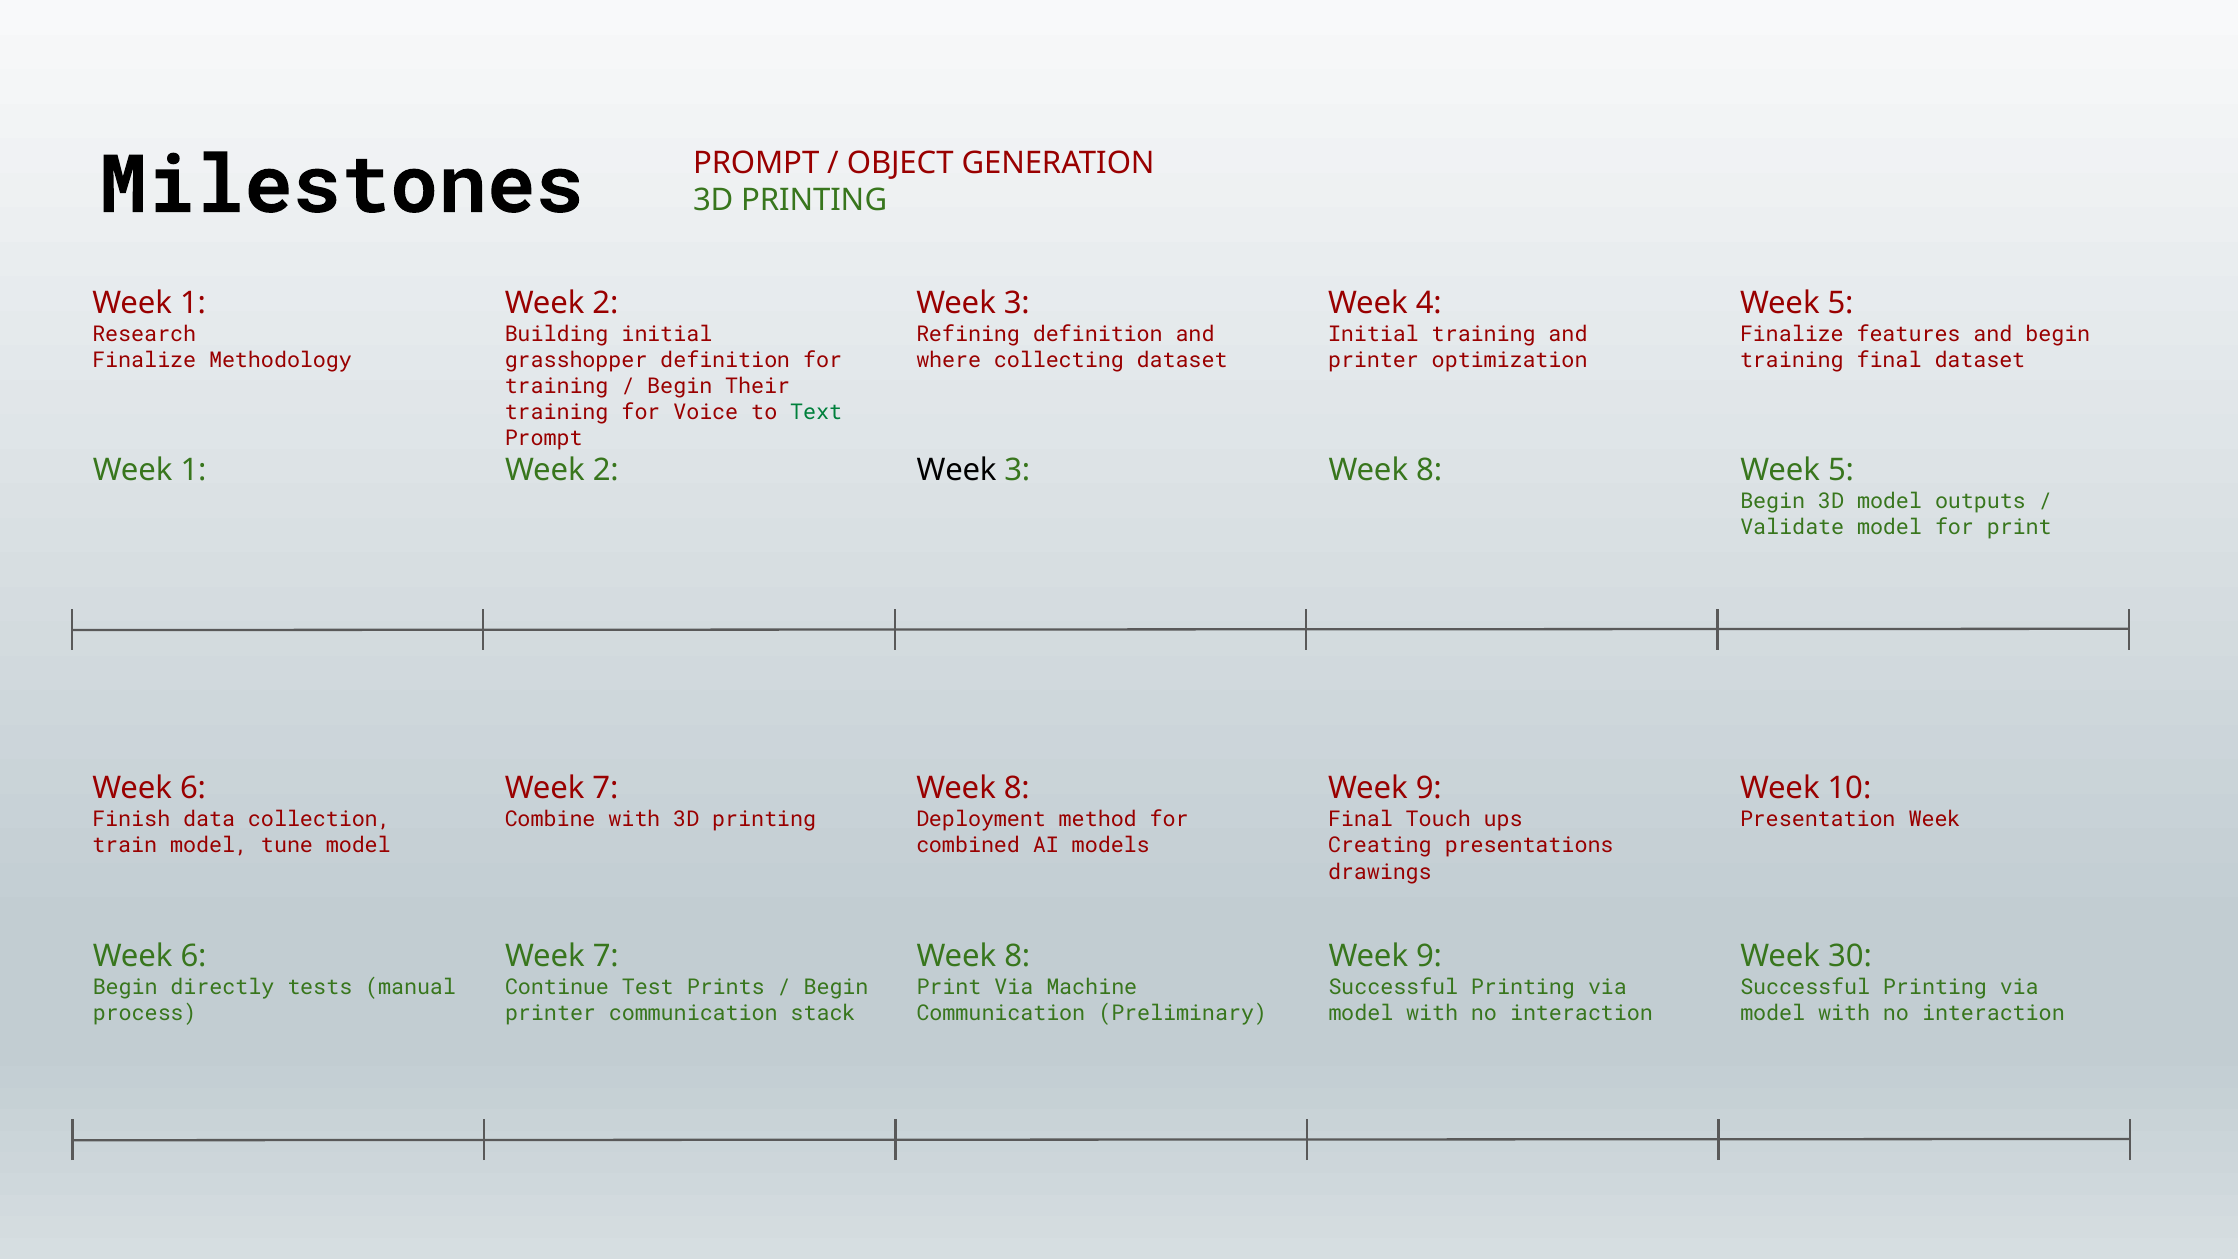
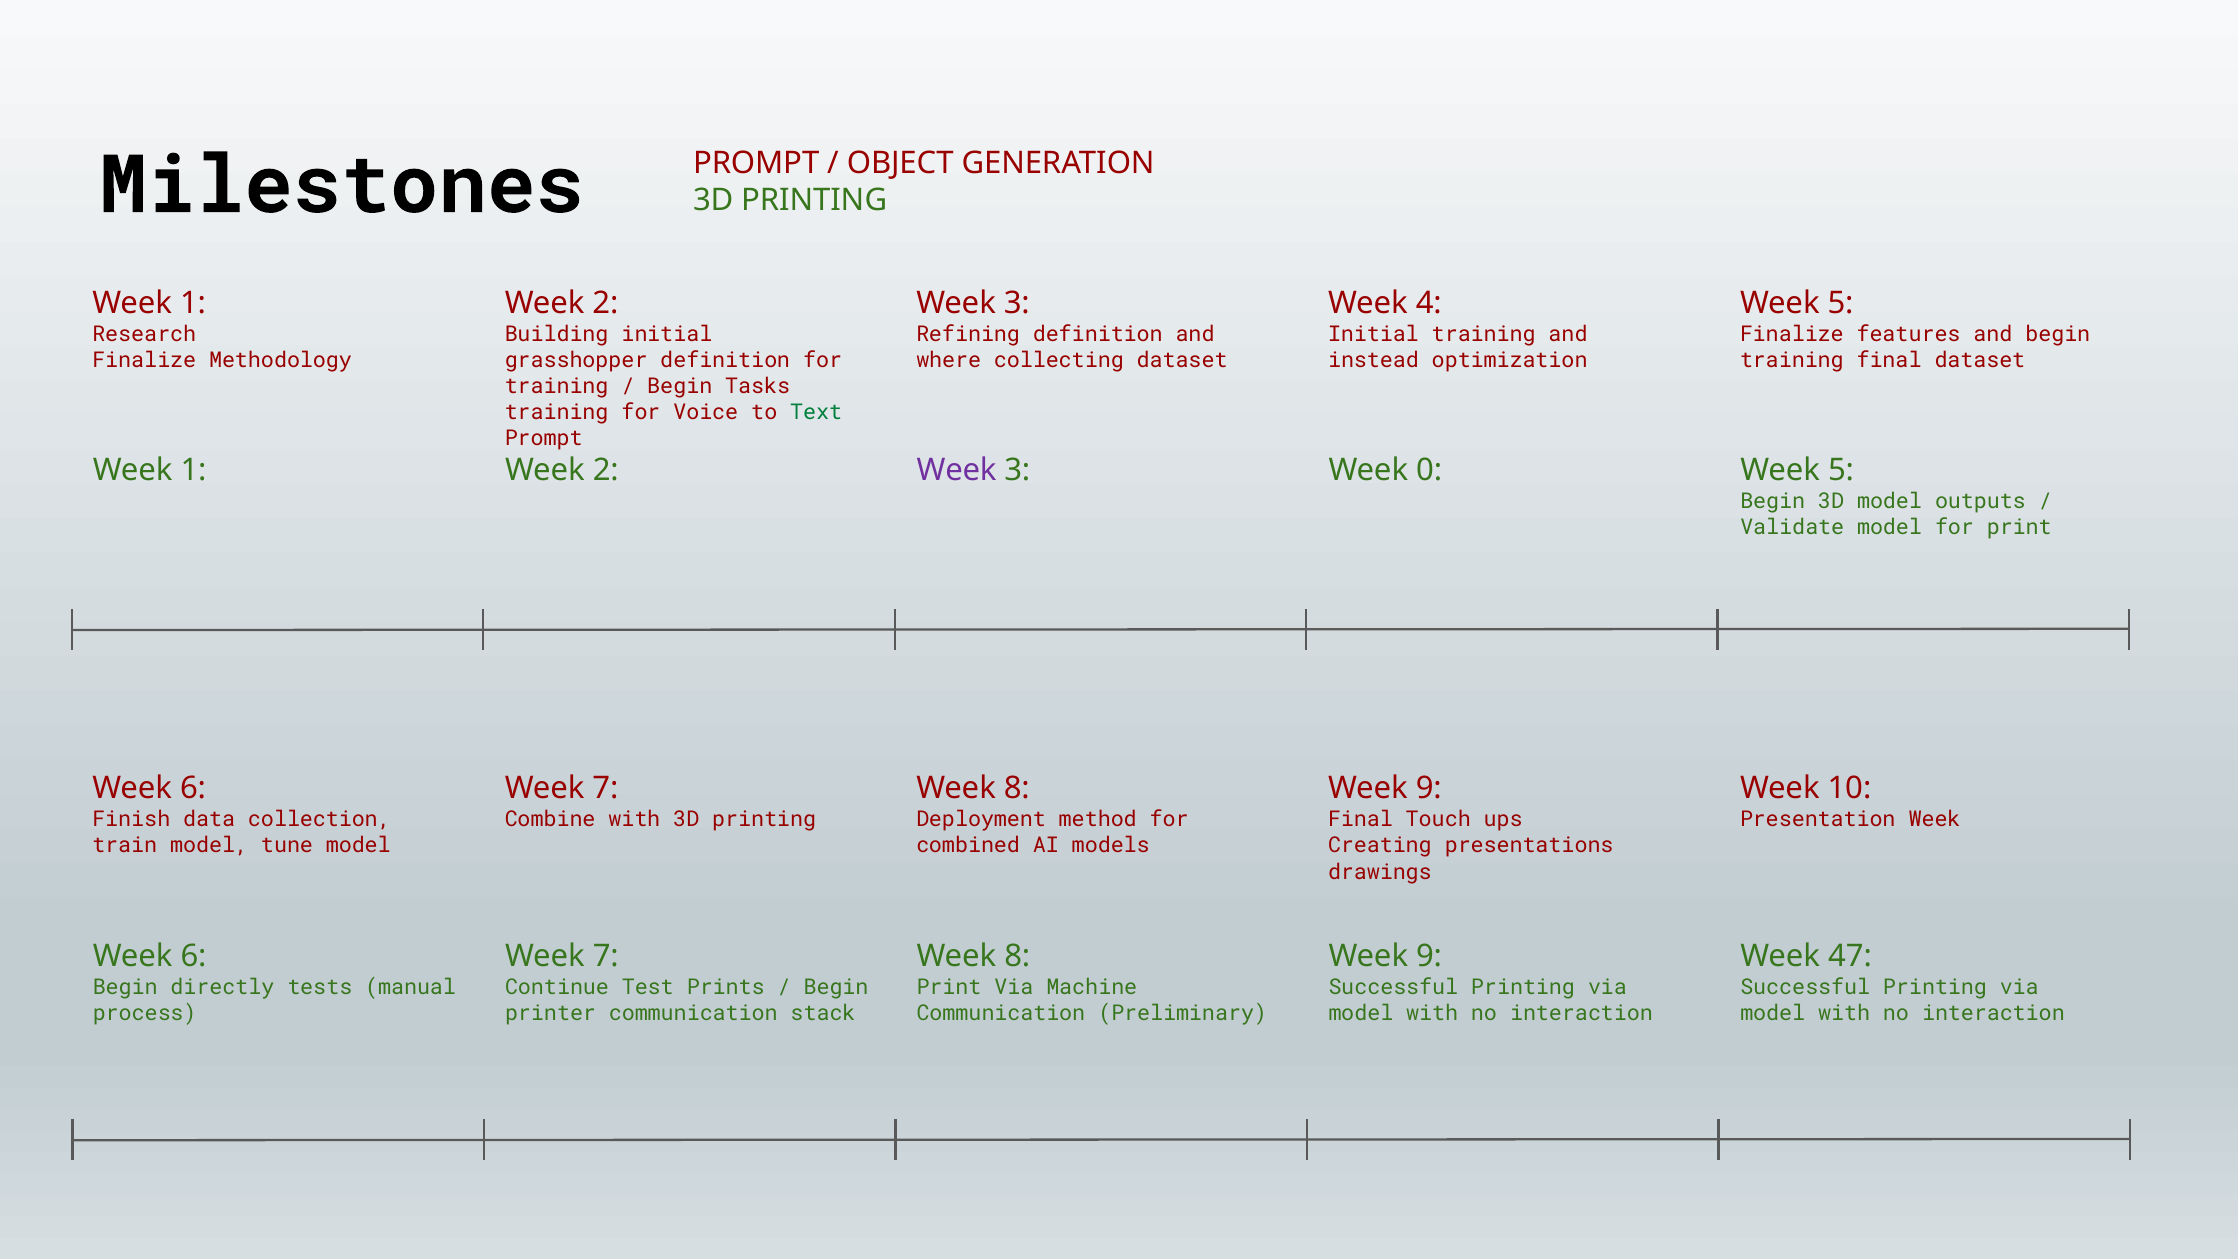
printer: printer -> instead (1373, 360)
Their: Their -> Tasks (758, 386)
Week colour: black -> purple (957, 470)
3 Week 8: 8 -> 0 (1429, 470)
30: 30 -> 47 (1850, 956)
